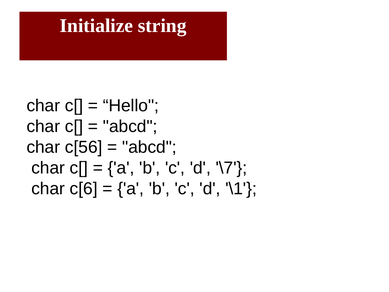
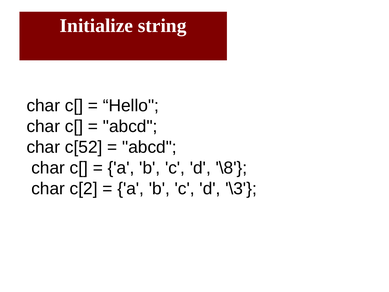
c[56: c[56 -> c[52 (84, 147)
\7: \7 -> \8 (231, 168)
c[6: c[6 -> c[2 (84, 189)
\1: \1 -> \3 (241, 189)
